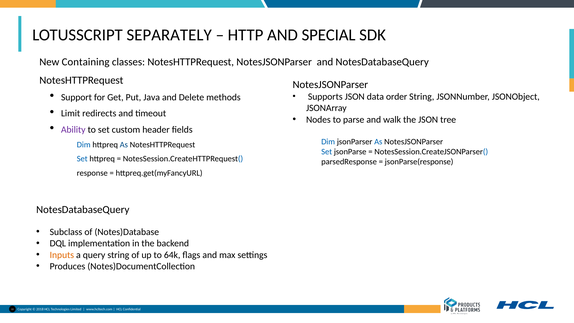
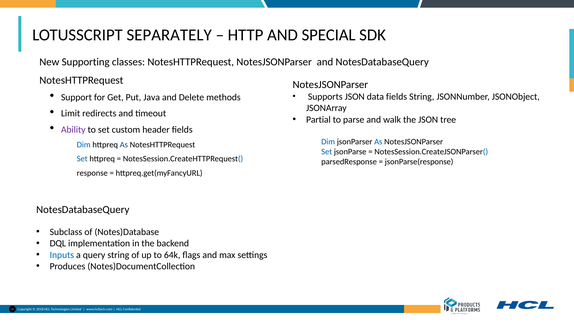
Containing: Containing -> Supporting (86, 62)
data order: order -> fields (397, 97)
Nodes: Nodes -> Partial (318, 120)
Inputs colour: orange -> blue (62, 255)
